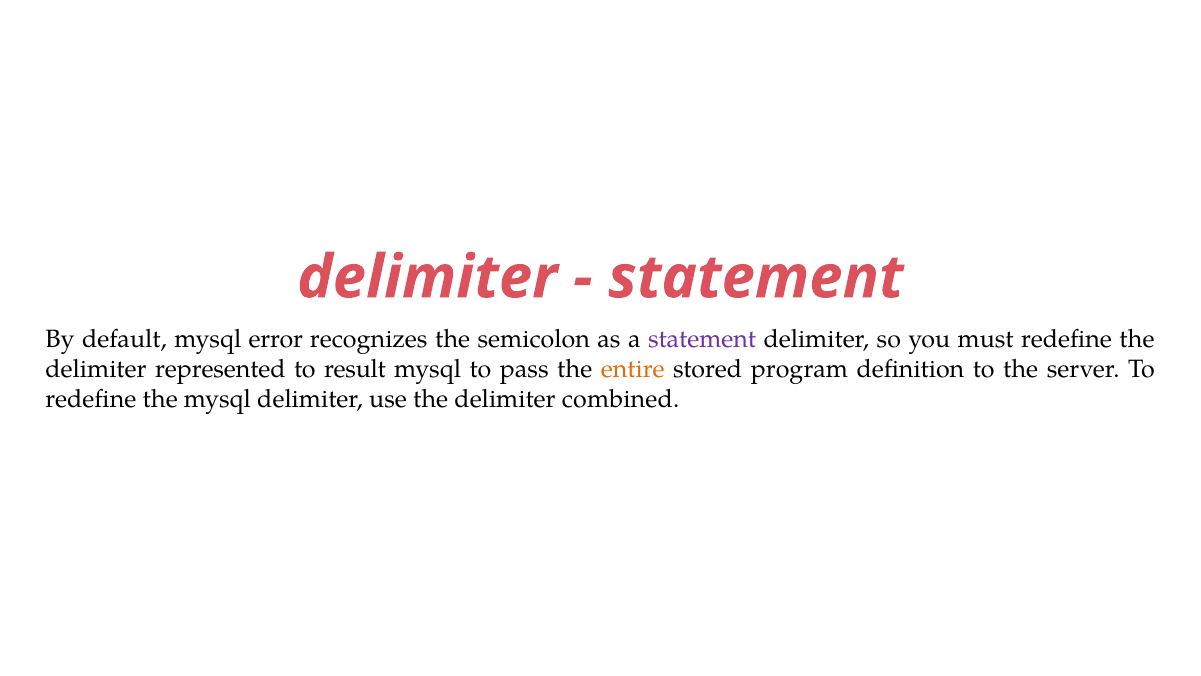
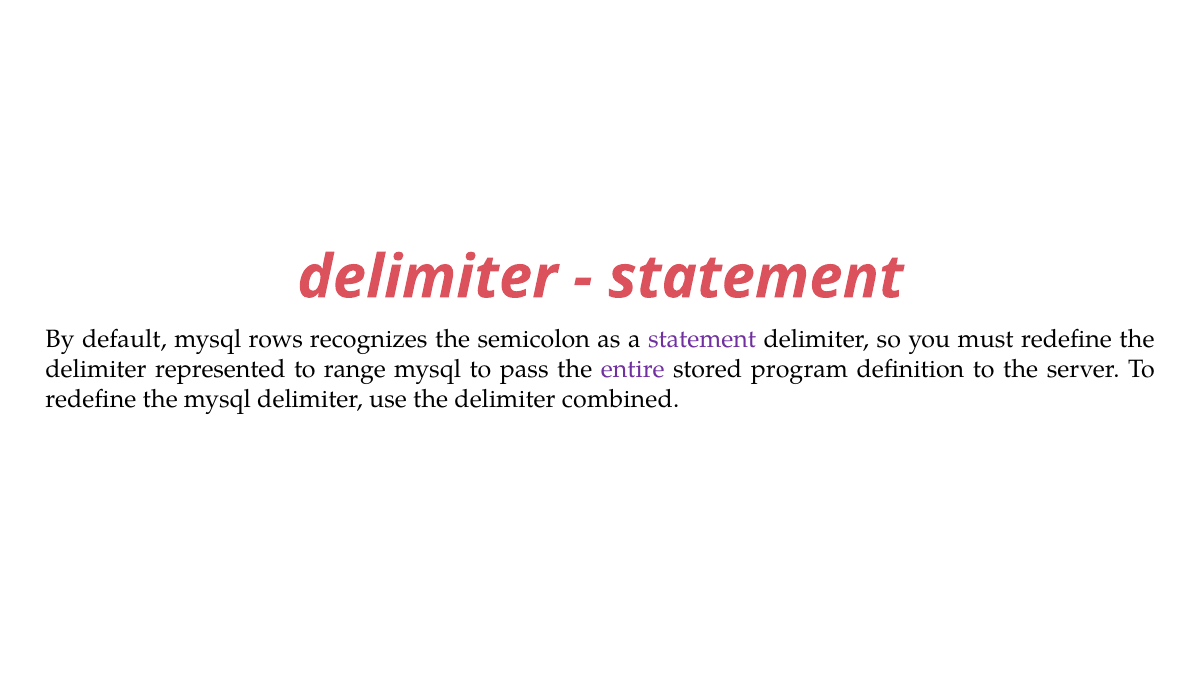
error: error -> rows (276, 339)
result: result -> range (355, 369)
entire colour: orange -> purple (633, 369)
